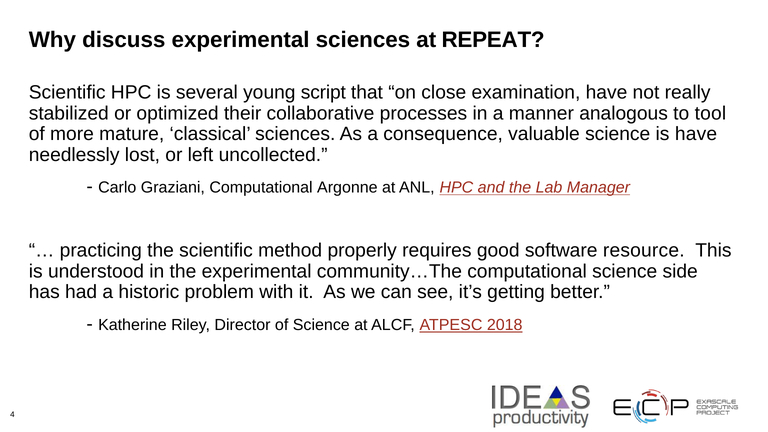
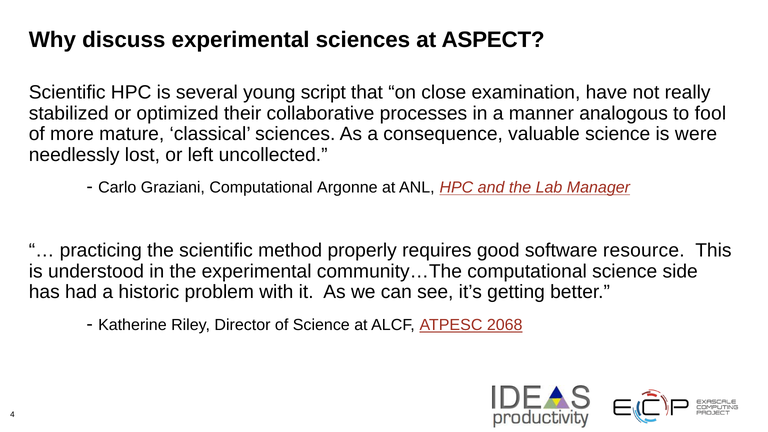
REPEAT: REPEAT -> ASPECT (493, 40)
tool: tool -> fool (710, 113)
is have: have -> were (696, 134)
2018: 2018 -> 2068 (505, 325)
